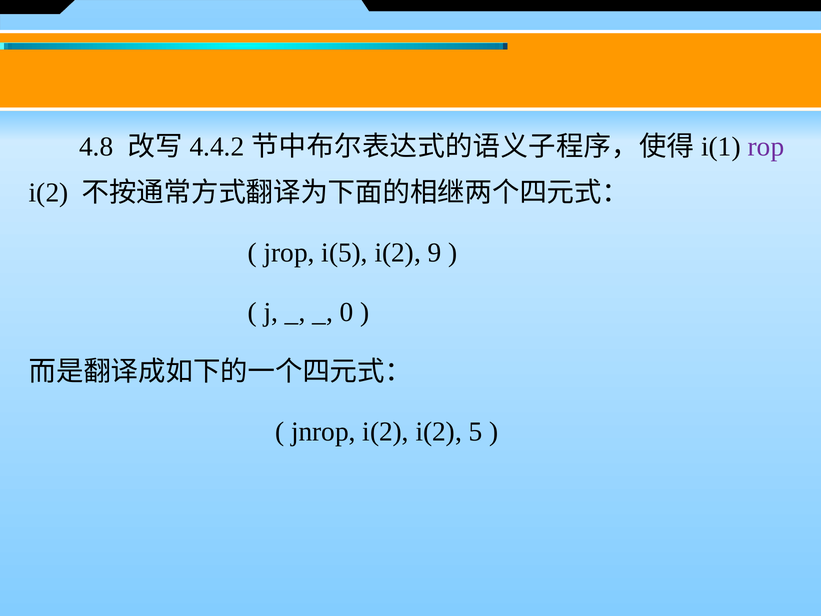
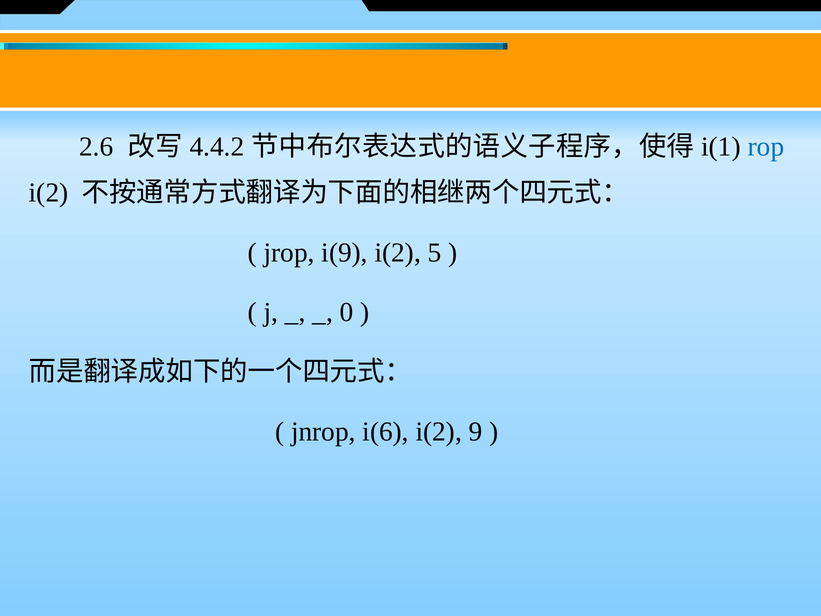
4.8: 4.8 -> 2.6 (96, 147)
rop colour: purple -> blue (766, 147)
i(5: i(5 -> i(9 (345, 252)
9: 9 -> 5 (435, 252)
jnrop i(2: i(2 -> i(6 (386, 431)
5: 5 -> 9 (476, 431)
